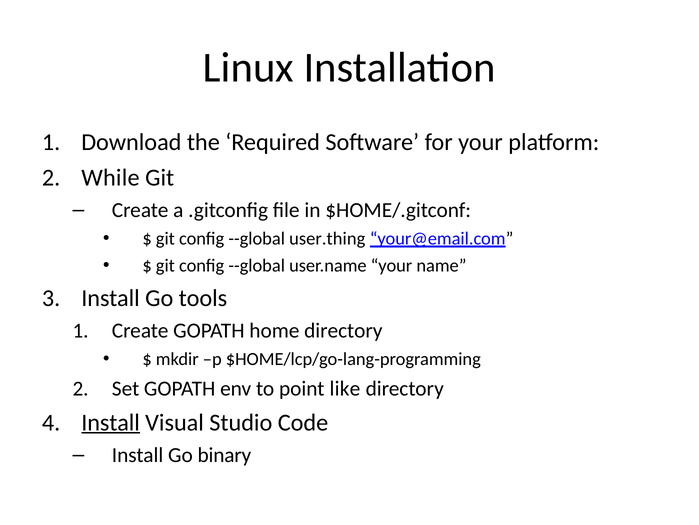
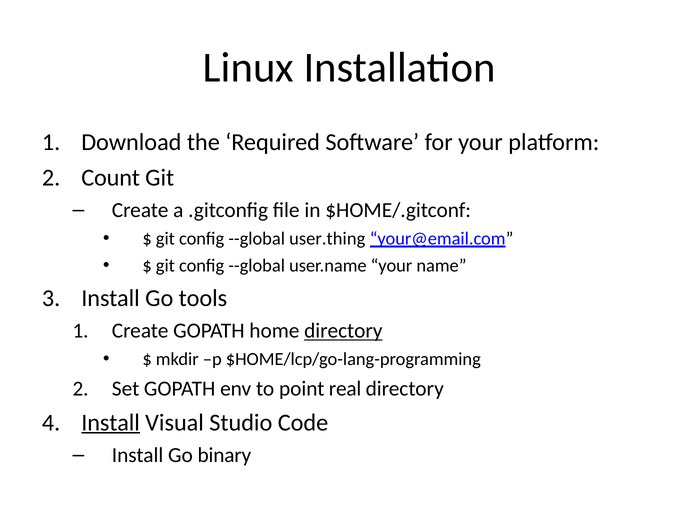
While: While -> Count (111, 177)
directory underline: none -> present (343, 330)
like: like -> real (345, 388)
